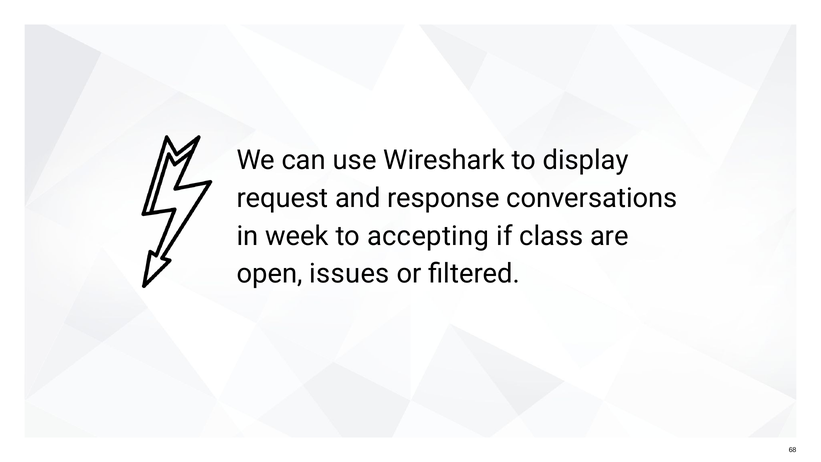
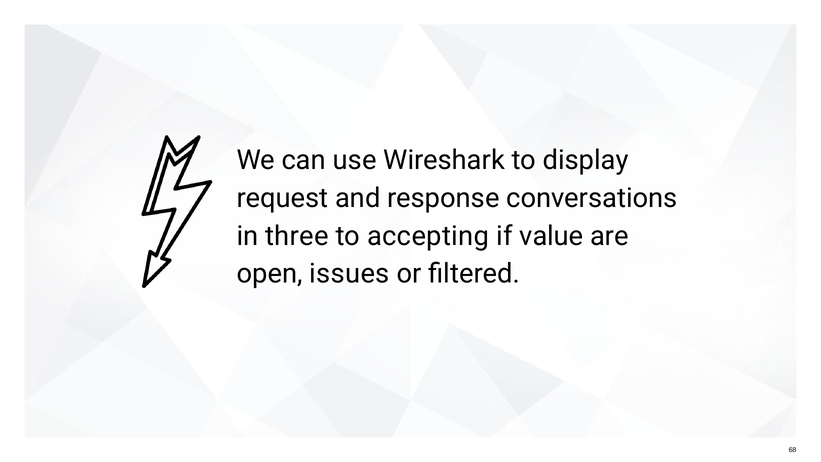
week: week -> three (297, 236)
class: class -> value (551, 236)
